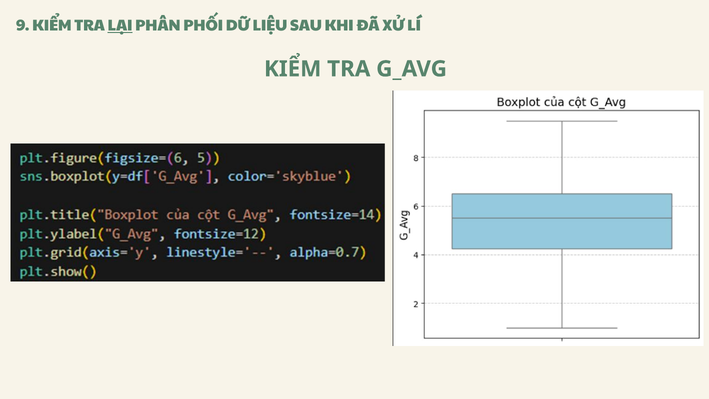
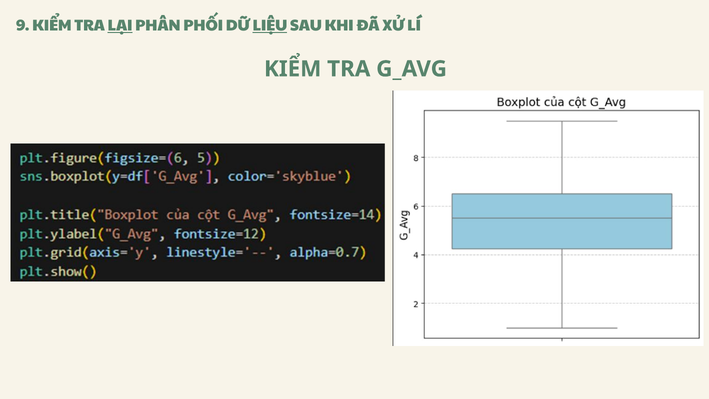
LIỆU underline: none -> present (270, 26)
